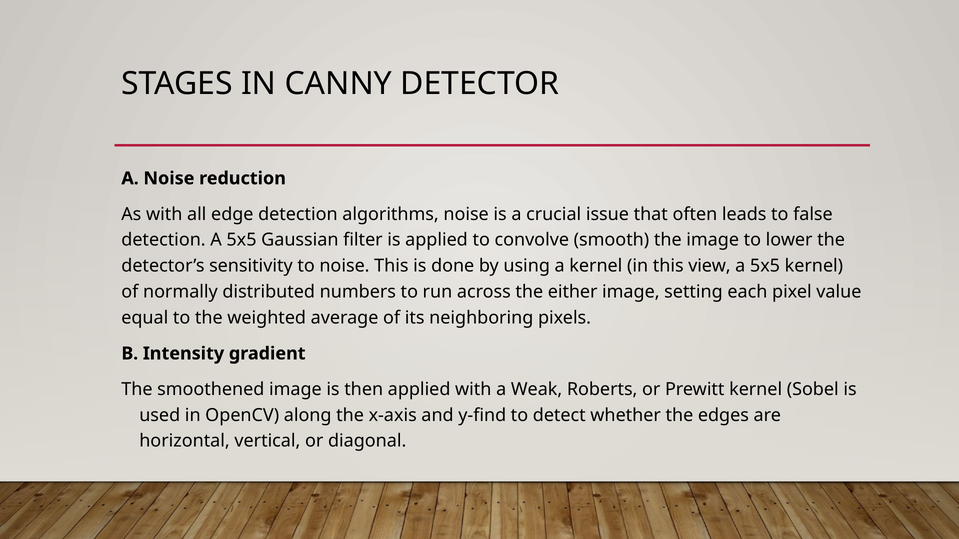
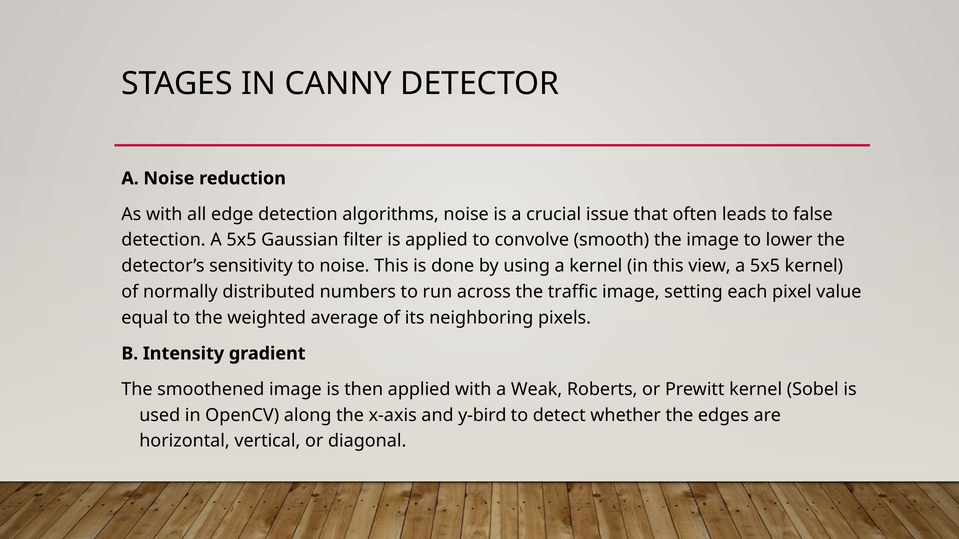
either: either -> traffic (573, 292)
y-find: y-find -> y-bird (482, 416)
